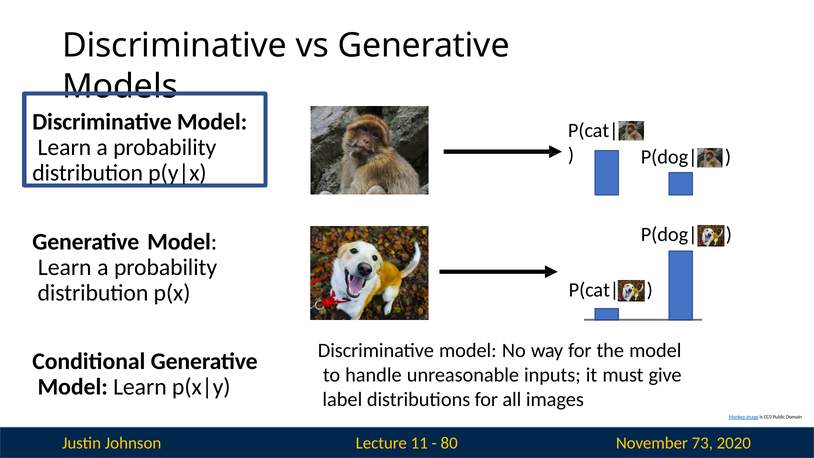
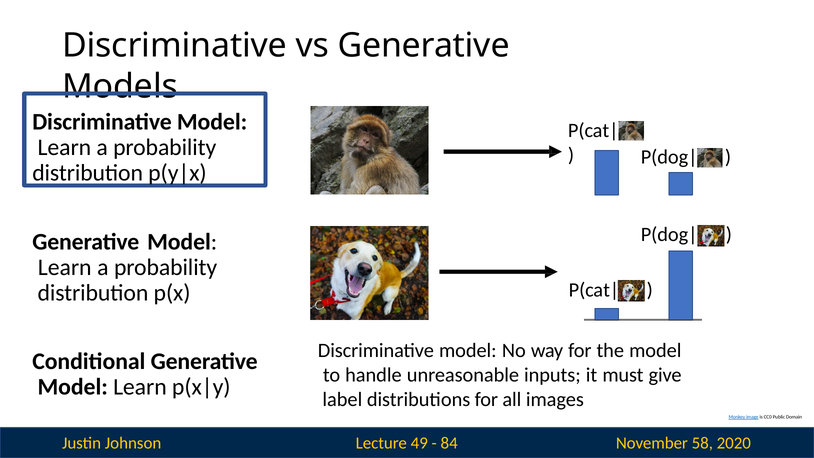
11: 11 -> 49 (419, 443)
80: 80 -> 84 (449, 443)
73: 73 -> 58 (702, 443)
